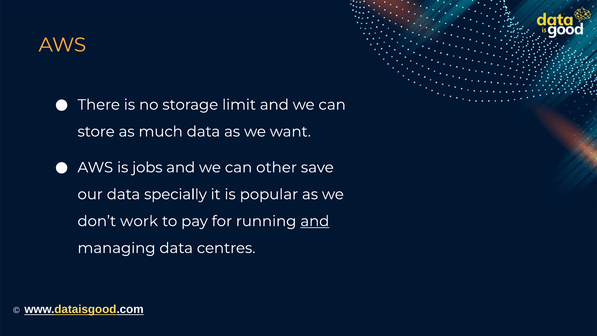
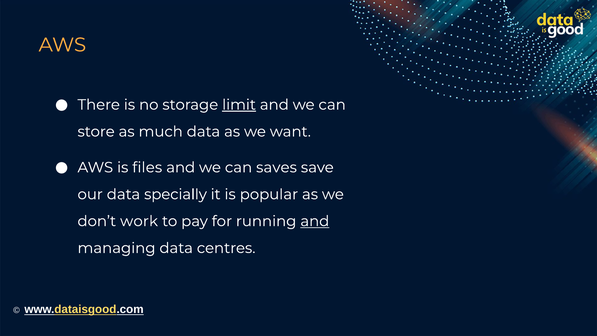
limit underline: none -> present (239, 105)
jobs: jobs -> files (147, 167)
other: other -> saves (277, 167)
